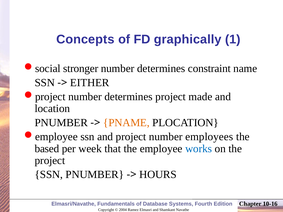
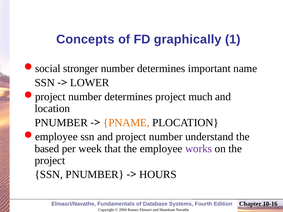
constraint: constraint -> important (209, 69)
EITHER: EITHER -> LOWER (90, 83)
made: made -> much (201, 97)
employees: employees -> understand (209, 137)
works colour: blue -> purple (199, 149)
